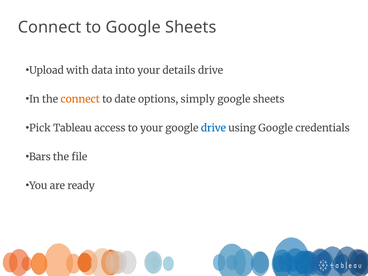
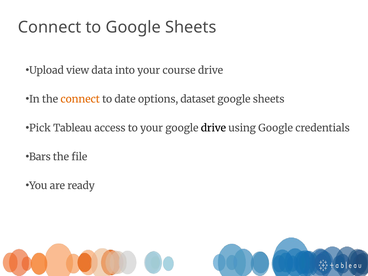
with: with -> view (78, 70)
details: details -> course (179, 70)
simply: simply -> dataset (198, 99)
drive colour: blue -> black (213, 128)
